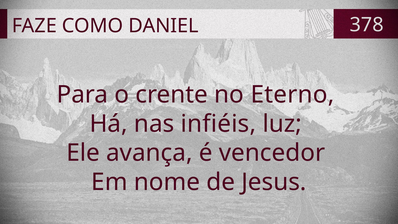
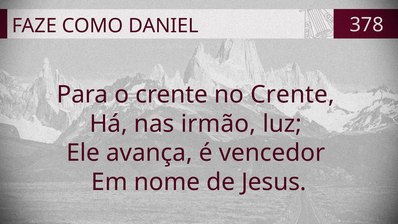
no Eterno: Eterno -> Crente (292, 94)
infiéis: infiéis -> irmão (218, 124)
